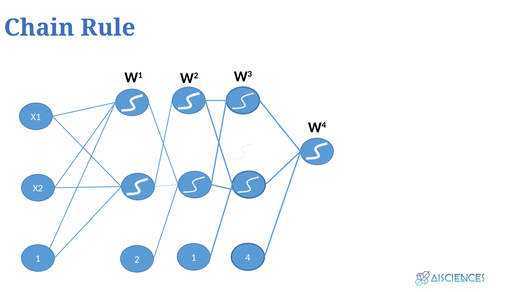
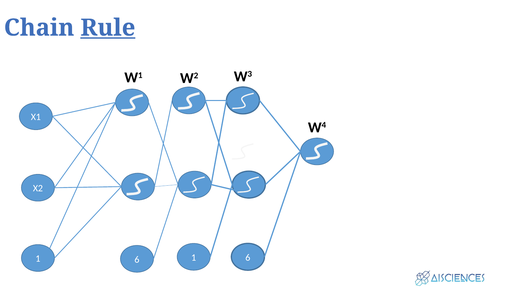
Rule underline: none -> present (108, 28)
2: 2 -> 6 (137, 260)
4: 4 -> 6 (248, 258)
